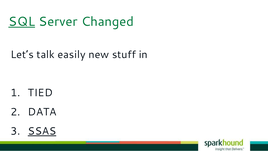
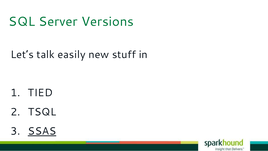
SQL underline: present -> none (22, 22)
Changed: Changed -> Versions (108, 22)
DATA: DATA -> TSQL (42, 112)
